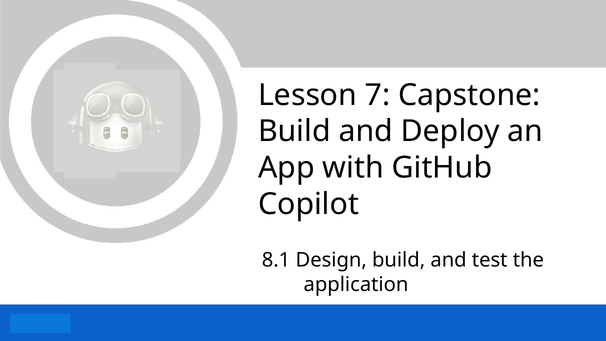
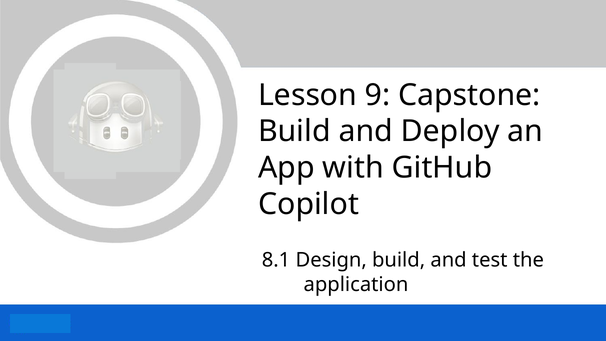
7: 7 -> 9 (378, 95)
